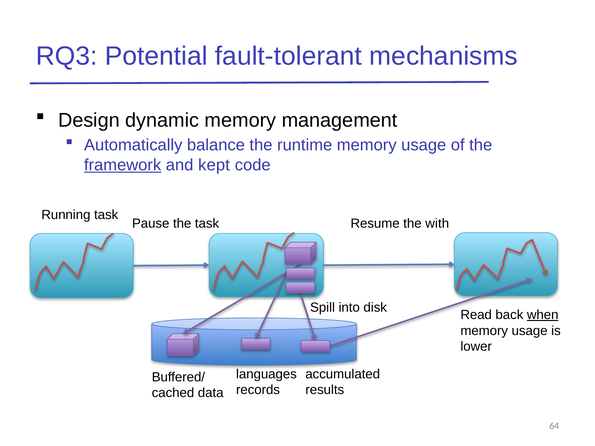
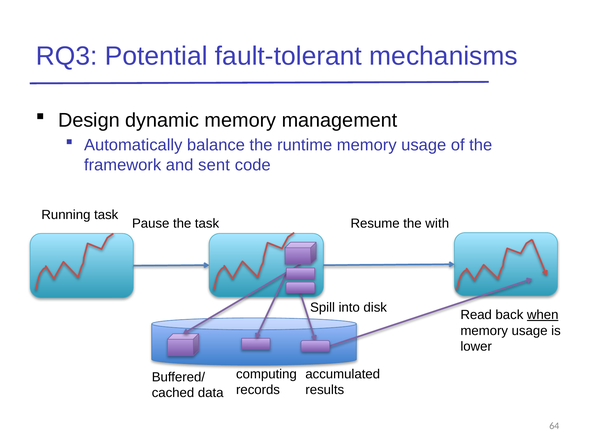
framework underline: present -> none (123, 165)
kept: kept -> sent (214, 165)
languages: languages -> computing (266, 374)
